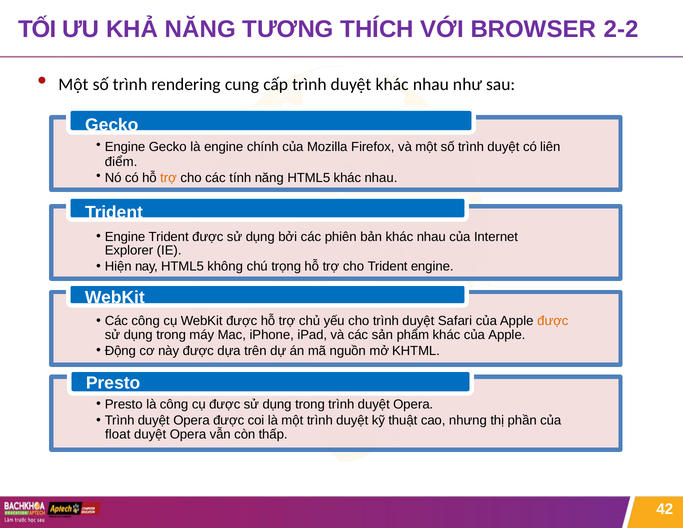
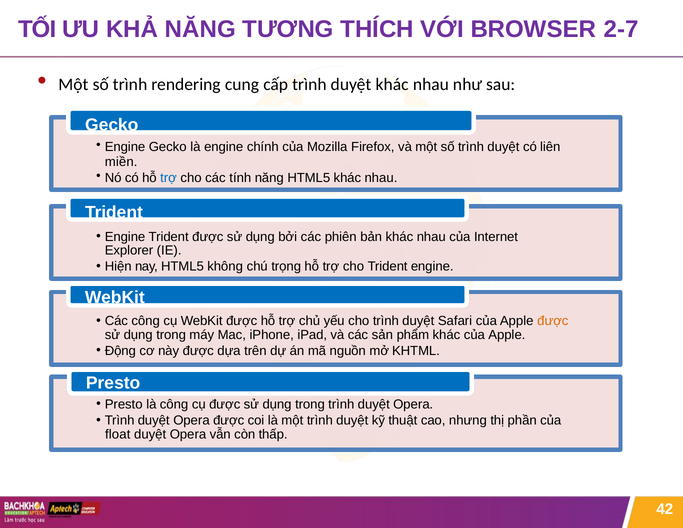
2-2: 2-2 -> 2-7 (621, 29)
điểm: điểm -> miền (121, 162)
trợ colour: orange -> blue (169, 178)
